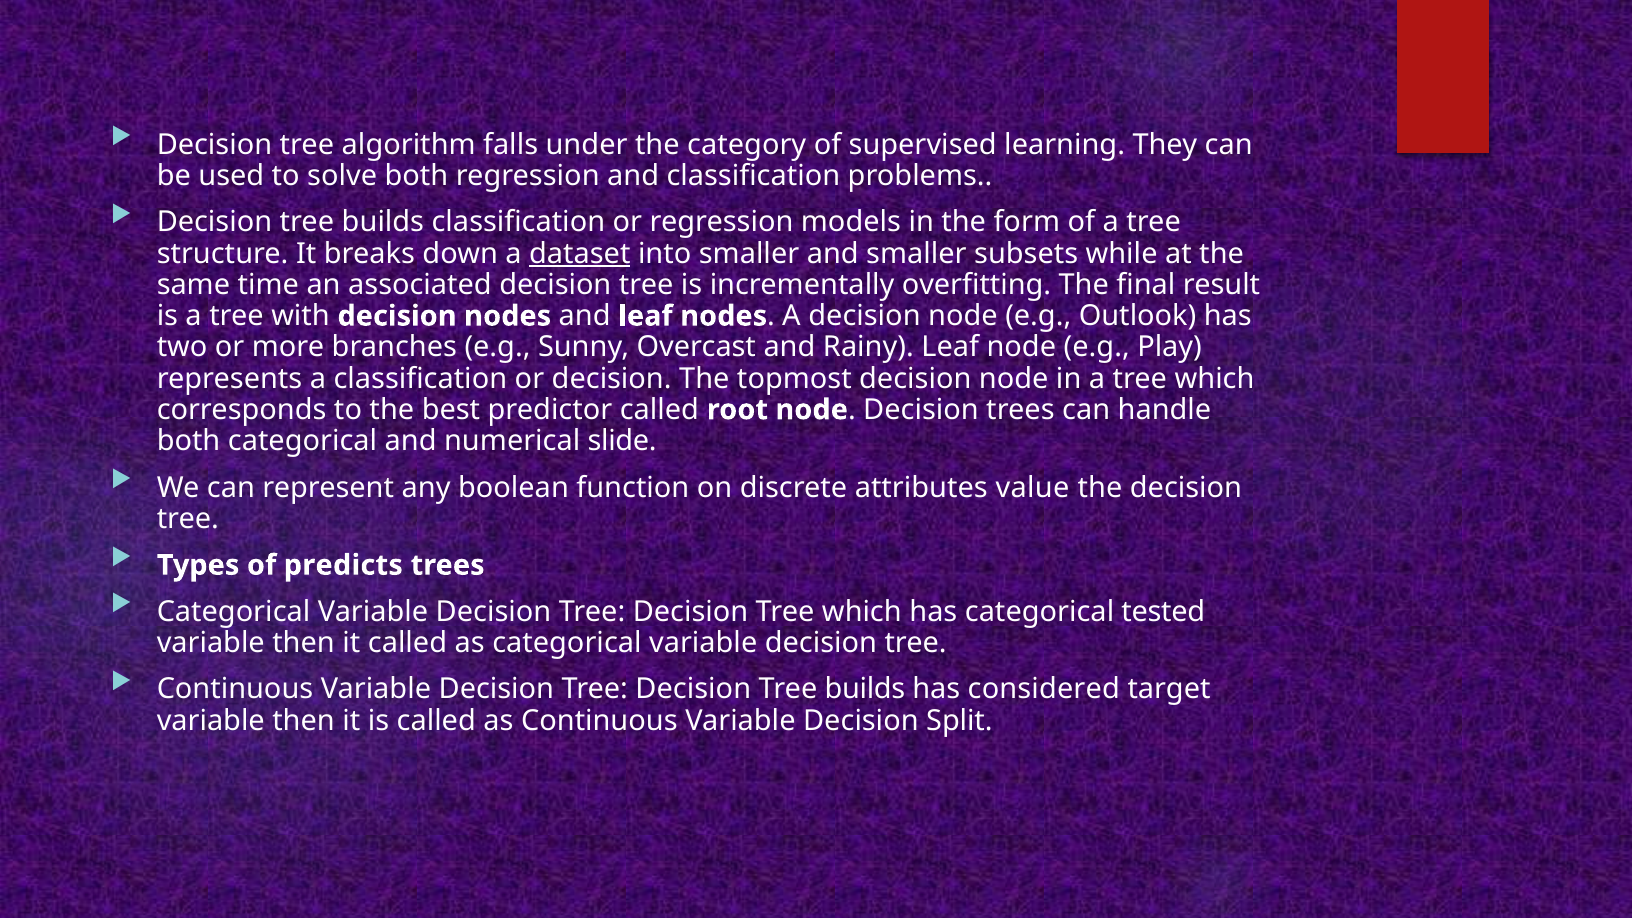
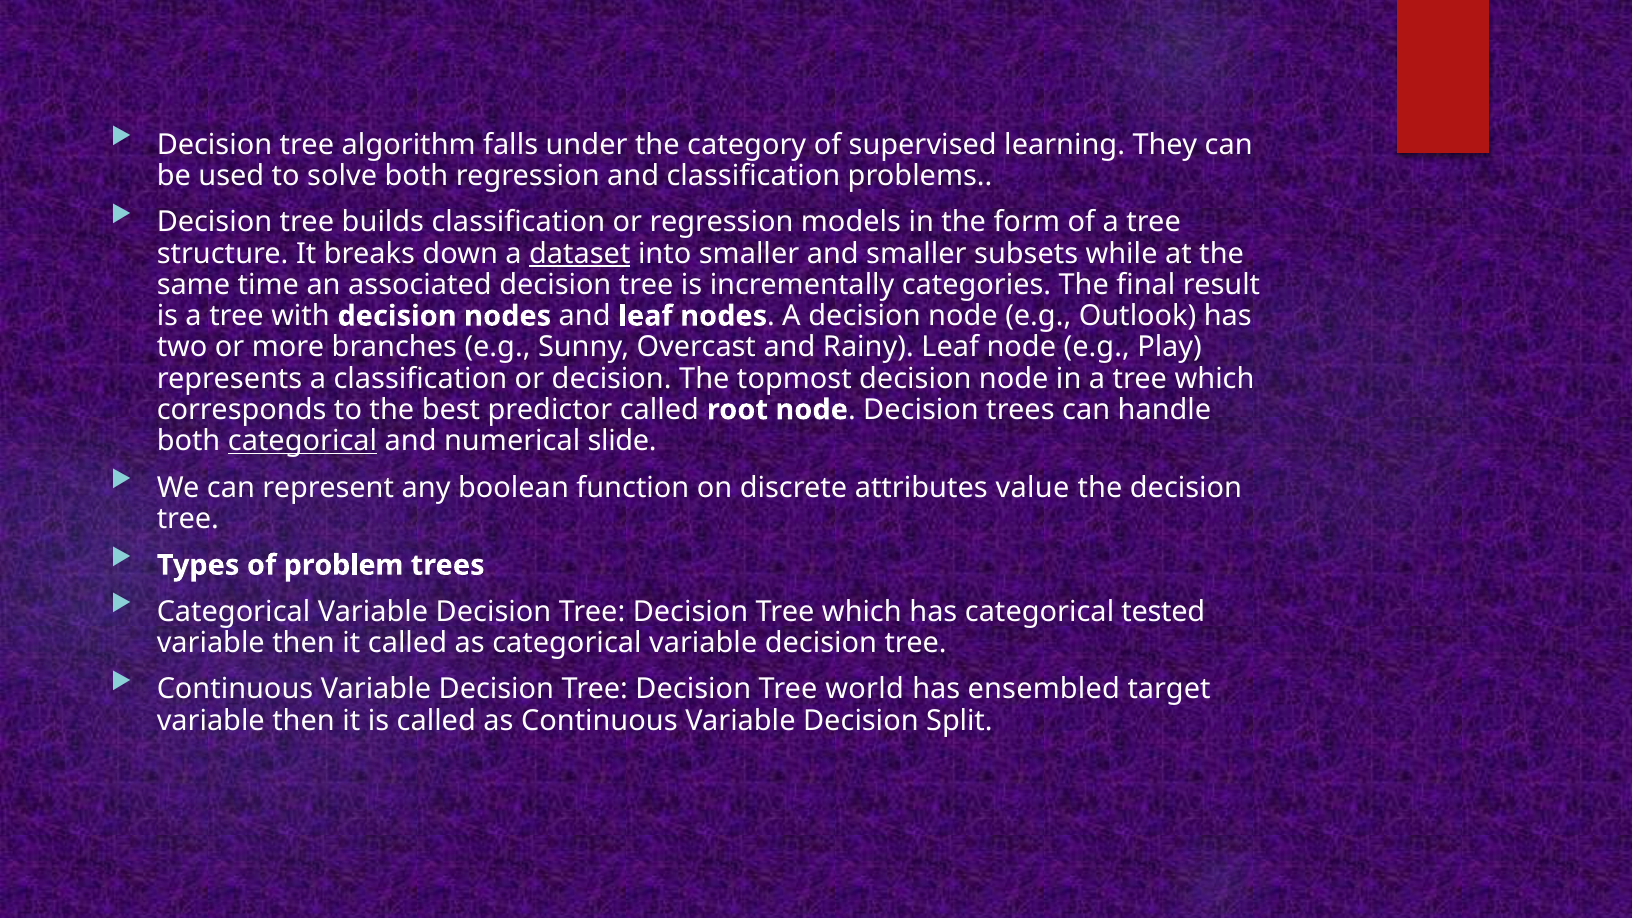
overfitting: overfitting -> categories (977, 285)
categorical underline: none -> present (303, 441)
predicts: predicts -> problem (344, 565)
Tree Decision Tree builds: builds -> world (865, 689)
considered: considered -> ensembled (1044, 689)
